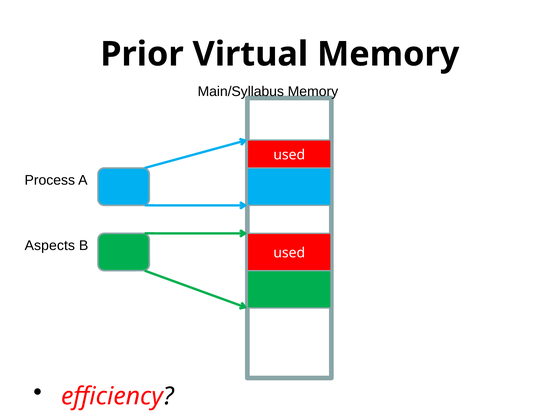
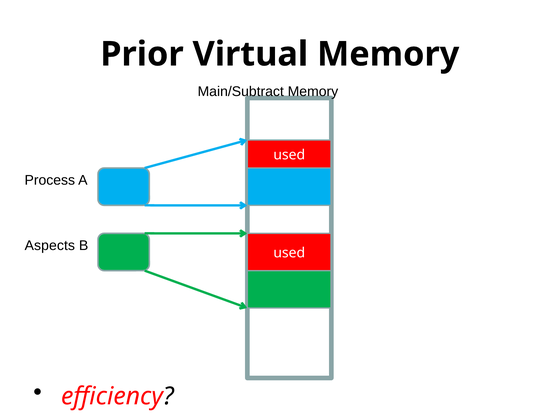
Main/Syllabus: Main/Syllabus -> Main/Subtract (241, 91)
